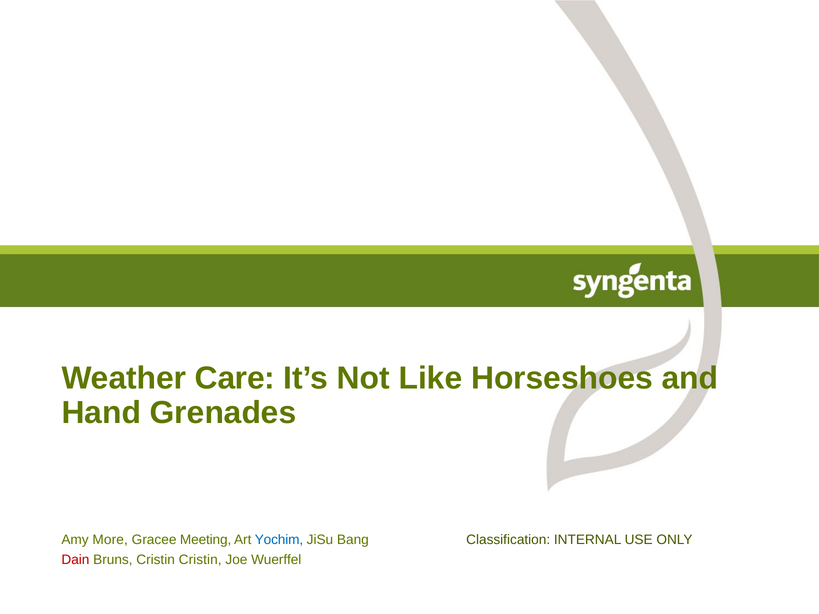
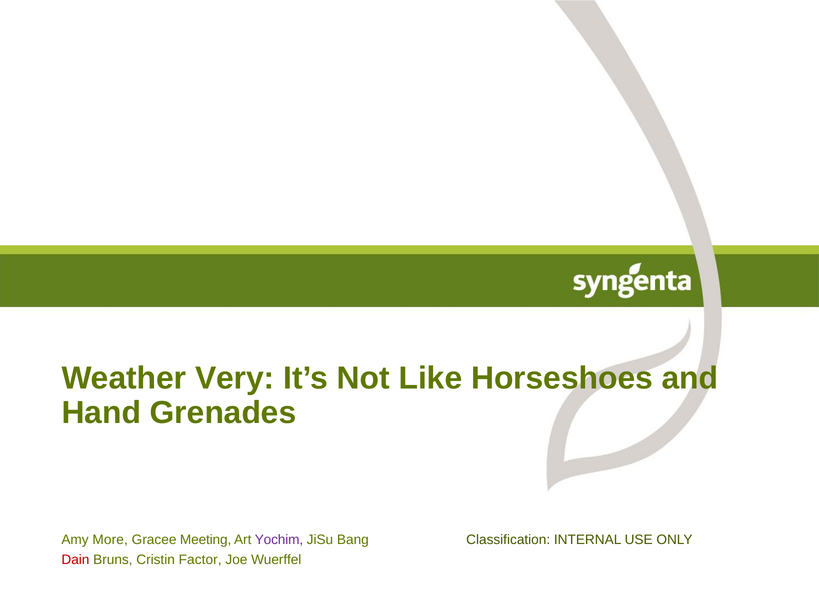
Care: Care -> Very (235, 378)
Yochim colour: blue -> purple (279, 540)
Cristin Cristin: Cristin -> Factor (200, 560)
